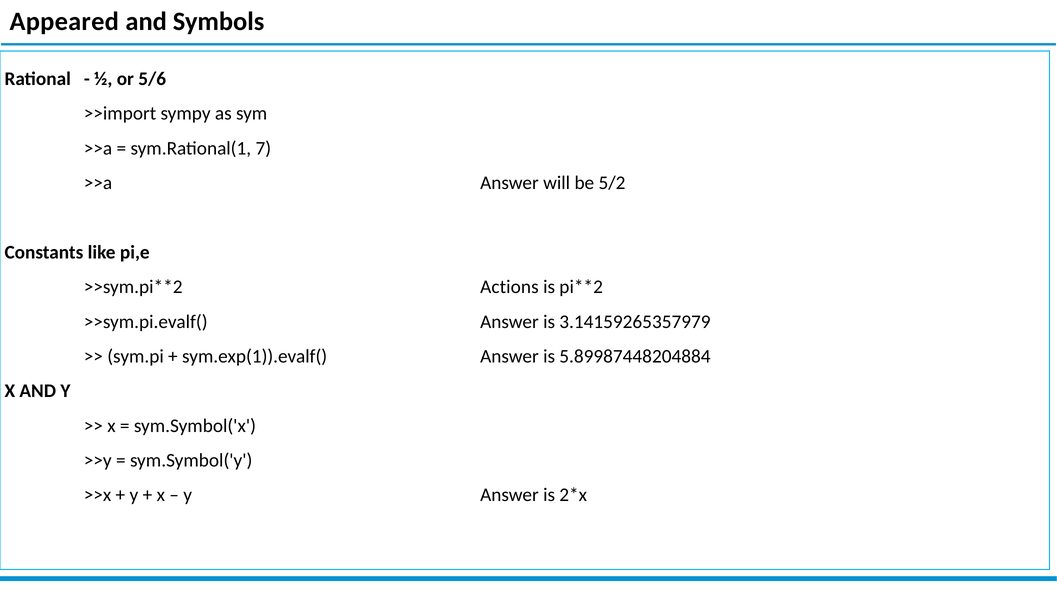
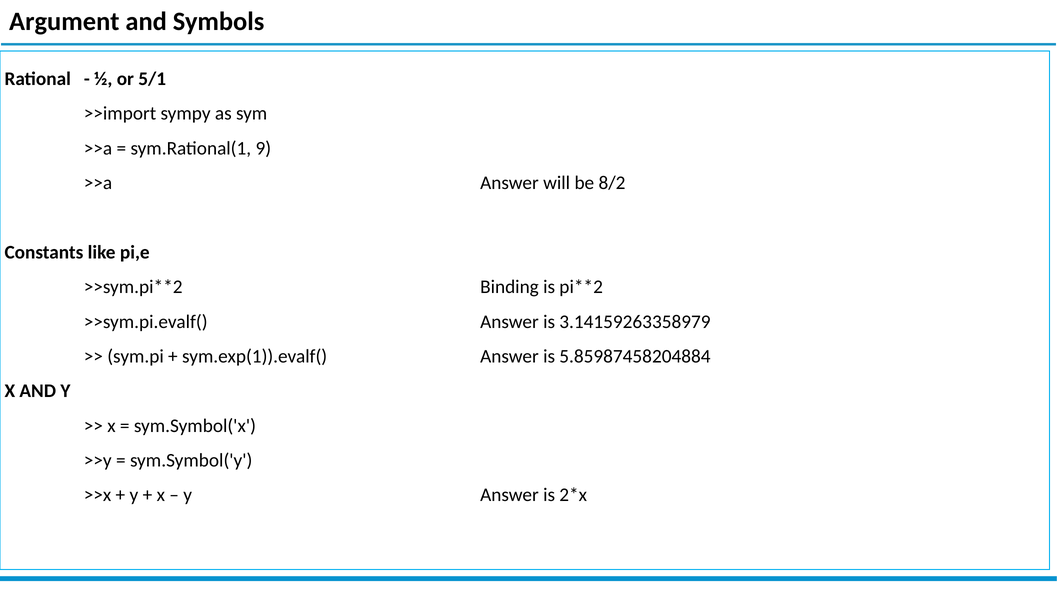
Appeared: Appeared -> Argument (64, 22)
5/6: 5/6 -> 5/1 (152, 79)
7: 7 -> 9 (263, 148)
5/2: 5/2 -> 8/2 (612, 183)
Actions: Actions -> Binding (509, 287)
3.14159265357979: 3.14159265357979 -> 3.14159263358979 (635, 321)
5.89987448204884: 5.89987448204884 -> 5.85987458204884 (635, 356)
